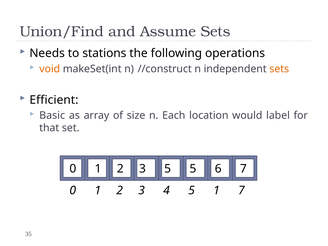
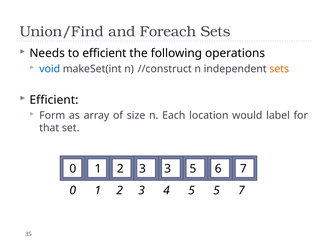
Assume: Assume -> Foreach (168, 32)
to stations: stations -> efficient (104, 53)
void colour: orange -> blue (50, 69)
Basic: Basic -> Form (52, 115)
3 5: 5 -> 3 (168, 169)
5 1: 1 -> 5 (216, 191)
